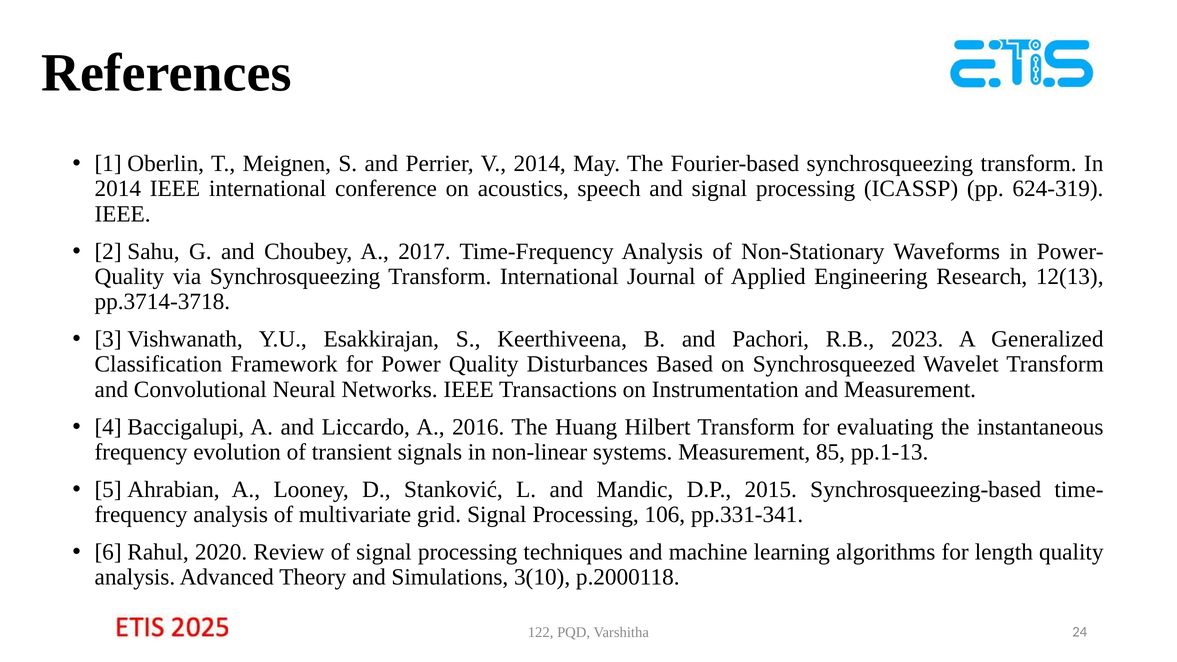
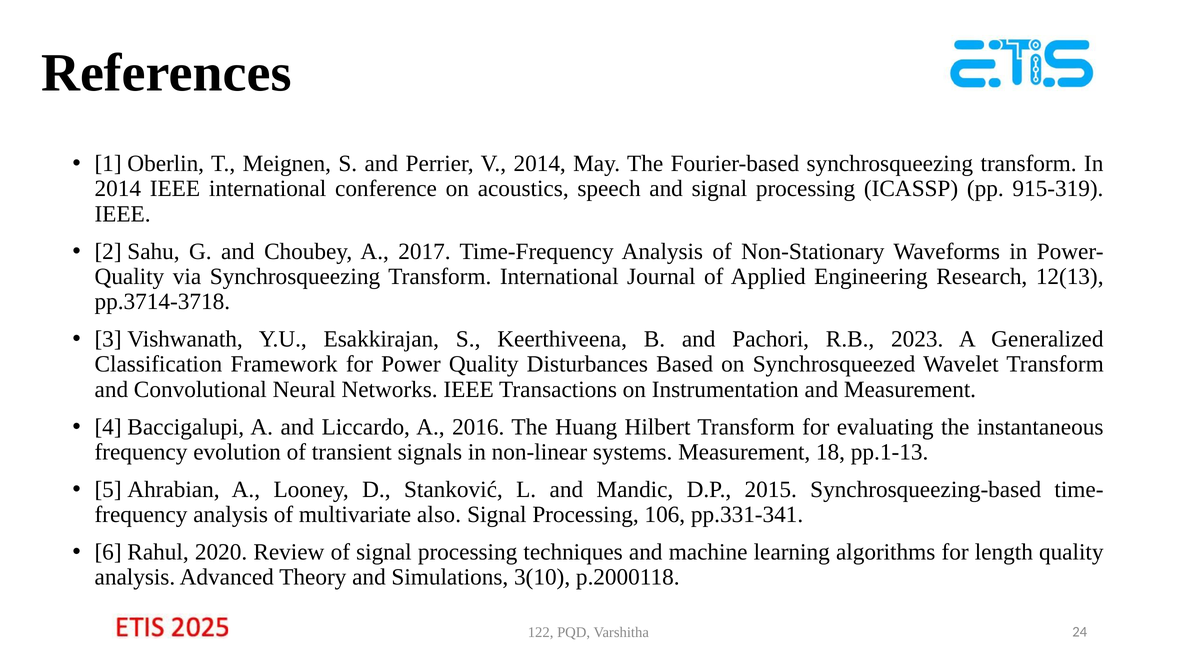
624-319: 624-319 -> 915-319 (1058, 189)
85: 85 -> 18 (831, 452)
grid: grid -> also (439, 515)
